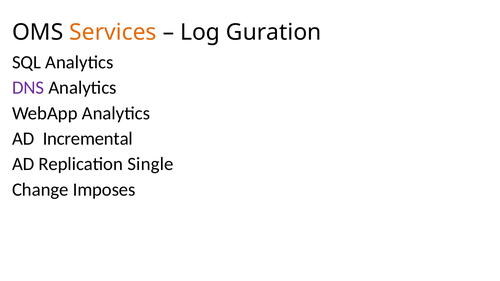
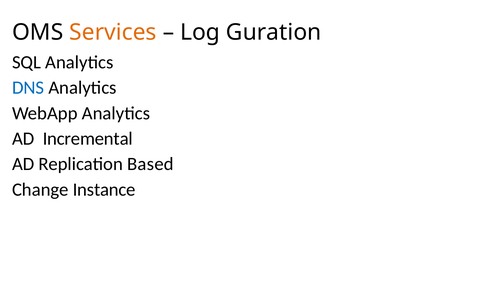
DNS colour: purple -> blue (28, 88)
Single: Single -> Based (150, 164)
Imposes: Imposes -> Instance (104, 190)
